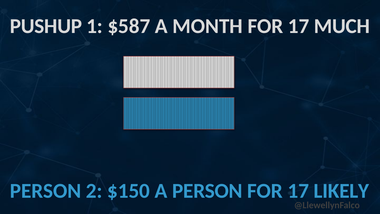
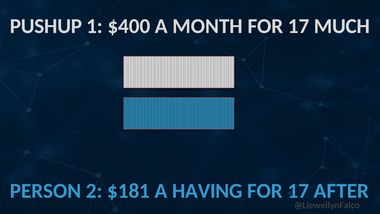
$587: $587 -> $400 (129, 26)
$150: $150 -> $181 (129, 191)
A PERSON: PERSON -> HAVING (207, 191)
LIKELY: LIKELY -> AFTER (341, 191)
